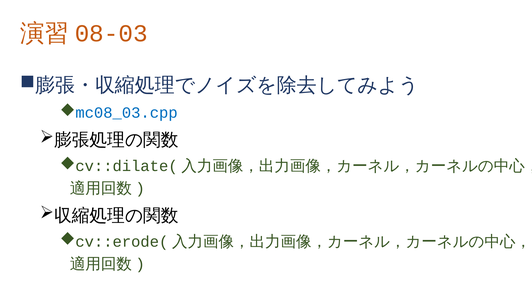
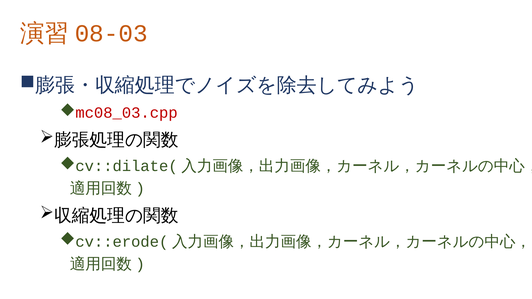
mc08_03.cpp colour: blue -> red (127, 113)
